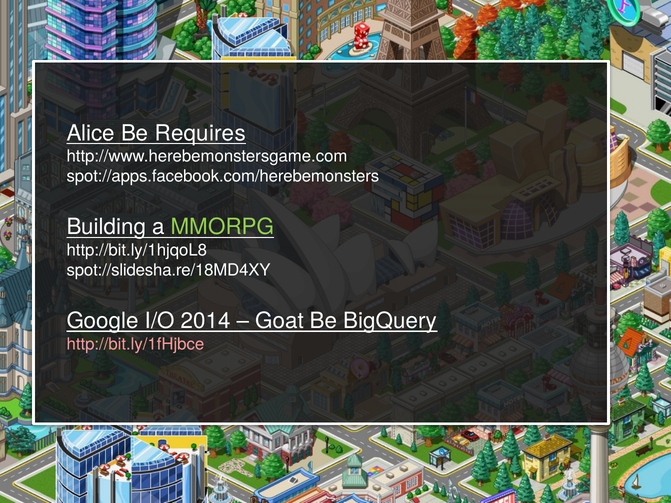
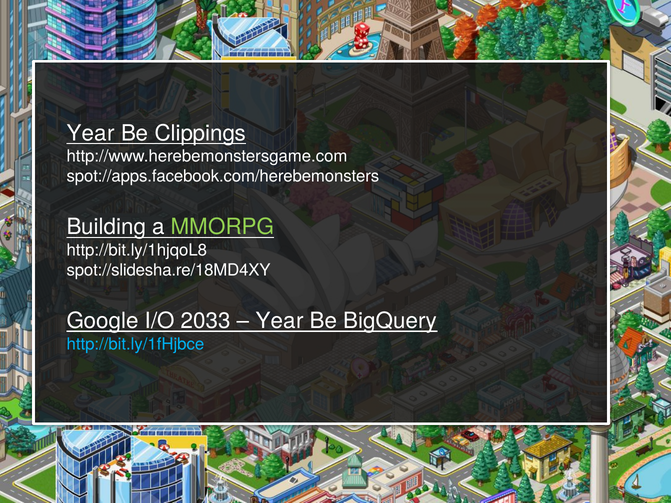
Alice: Alice -> Year (91, 133)
Requires: Requires -> Clippings (200, 133)
2014: 2014 -> 2033 (206, 321)
Goat: Goat -> Year (279, 321)
http://bit.ly/1fHjbce colour: pink -> light blue (135, 344)
